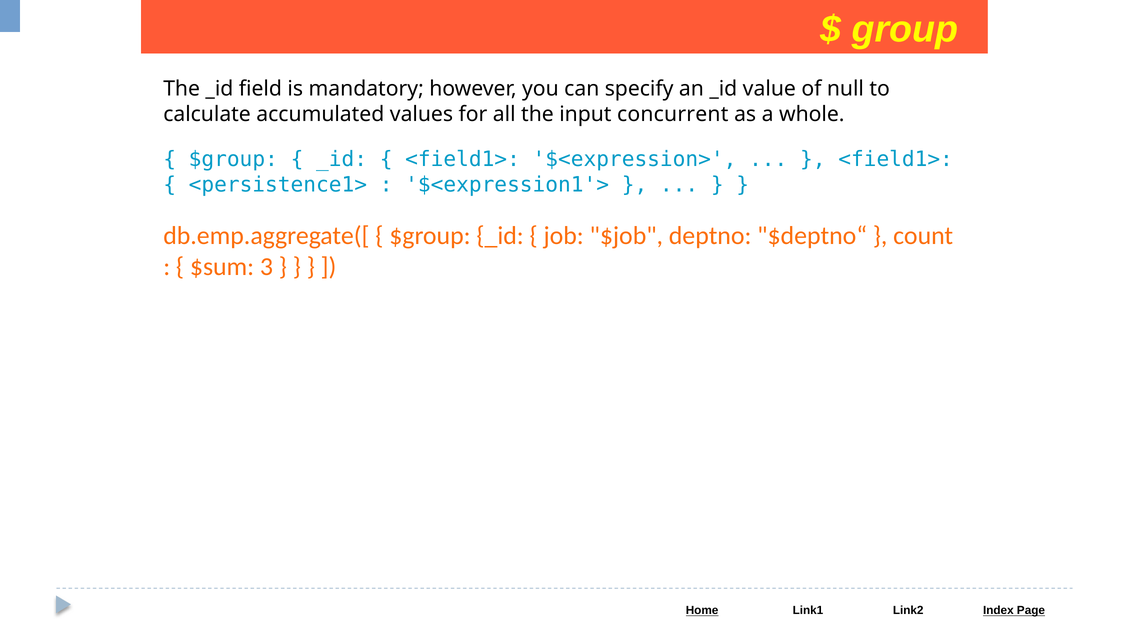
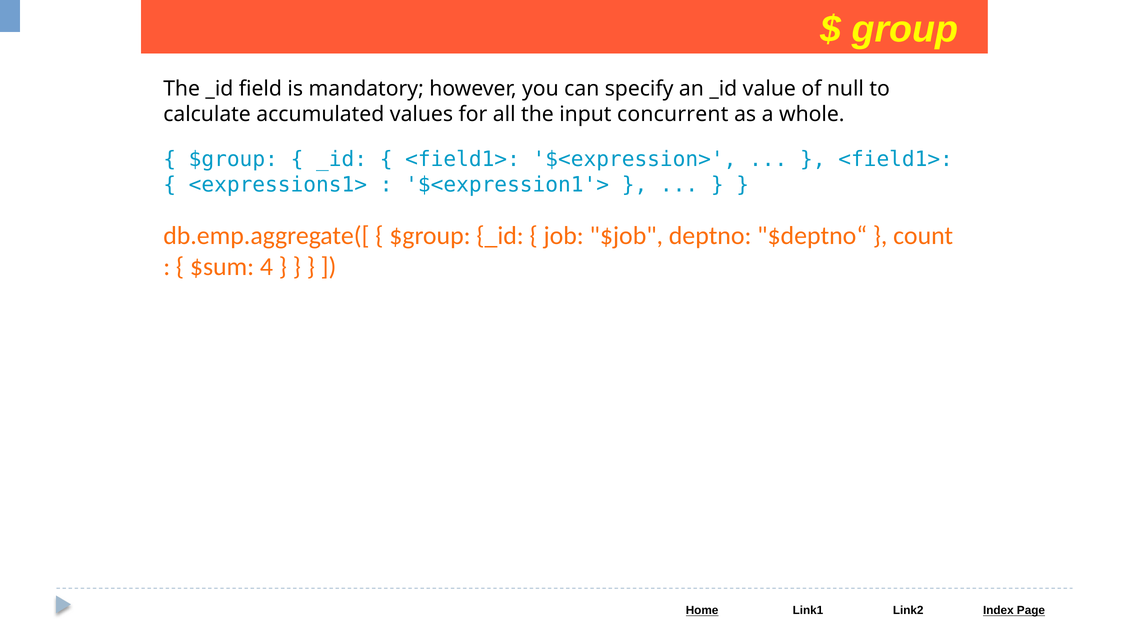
<persistence1>: <persistence1> -> <expressions1> (278, 185)
3: 3 -> 4 (267, 267)
